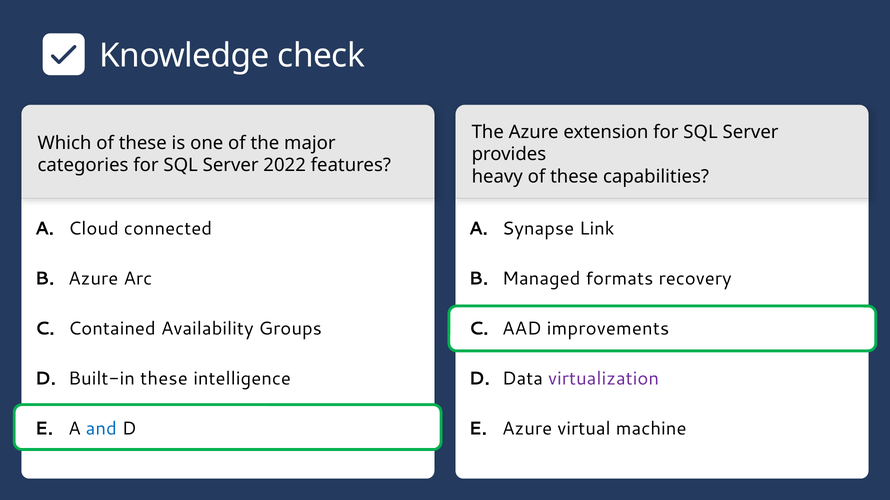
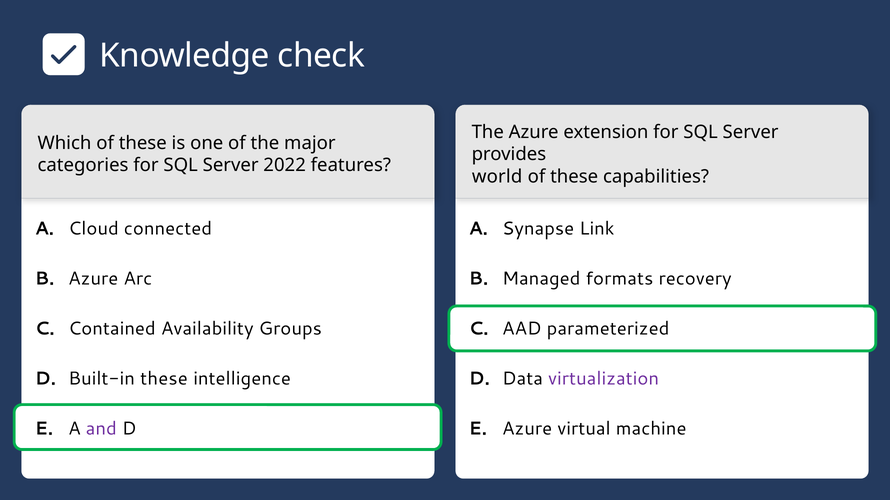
heavy: heavy -> world (497, 177)
improvements: improvements -> parameterized (608, 329)
and colour: blue -> purple (101, 429)
